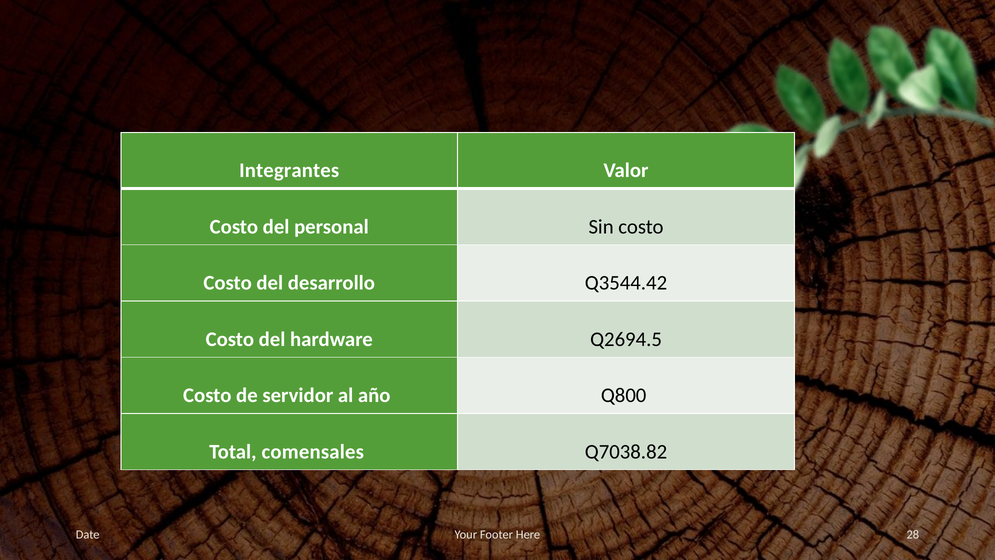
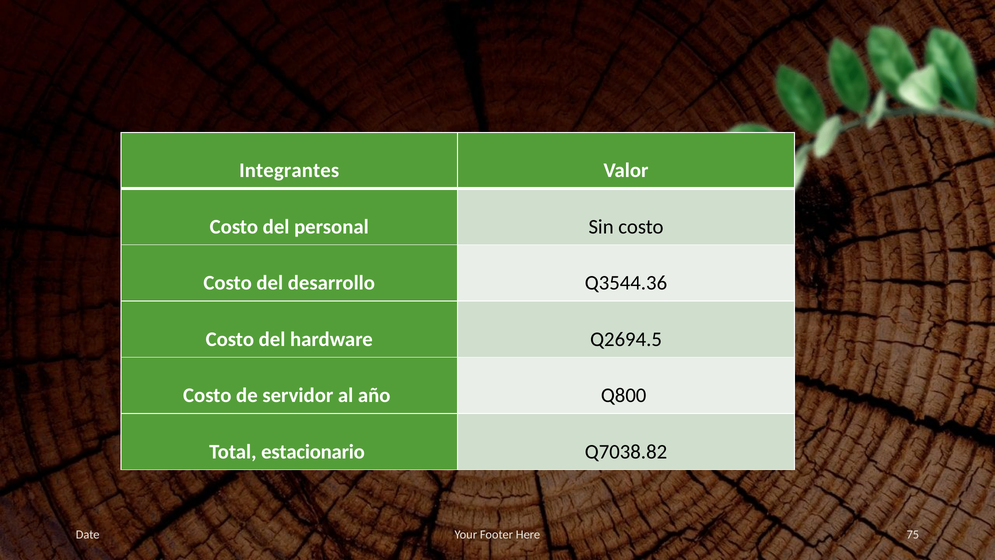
Q3544.42: Q3544.42 -> Q3544.36 (626, 283)
comensales: comensales -> estacionario (313, 452)
28: 28 -> 75 (913, 534)
